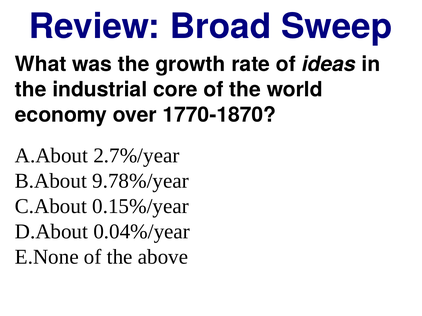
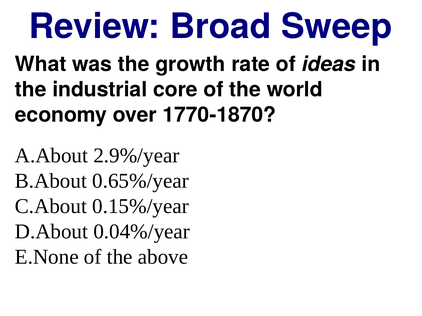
2.7%/year: 2.7%/year -> 2.9%/year (136, 156)
9.78%/year: 9.78%/year -> 0.65%/year (141, 181)
